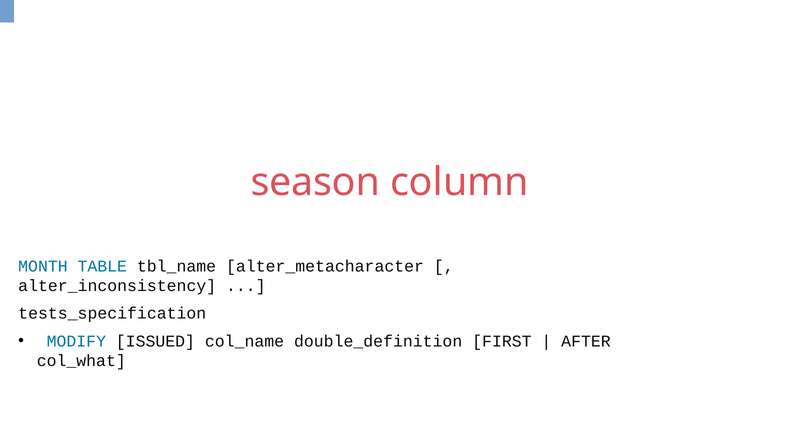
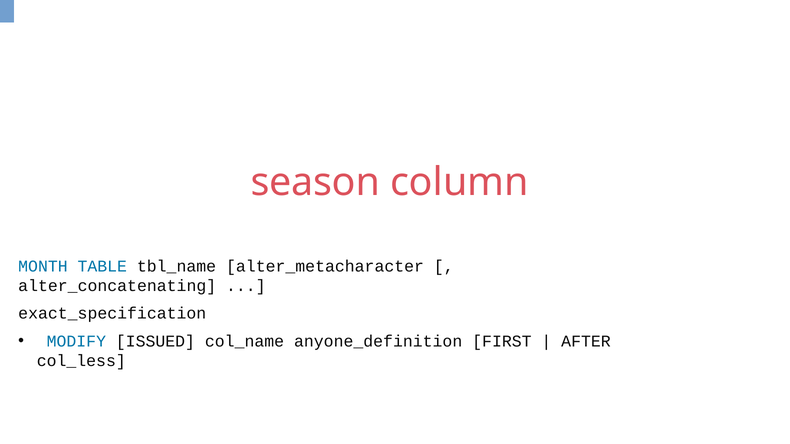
alter_inconsistency: alter_inconsistency -> alter_concatenating (117, 286)
tests_specification: tests_specification -> exact_specification (112, 314)
double_definition: double_definition -> anyone_definition (378, 341)
col_what: col_what -> col_less (81, 361)
